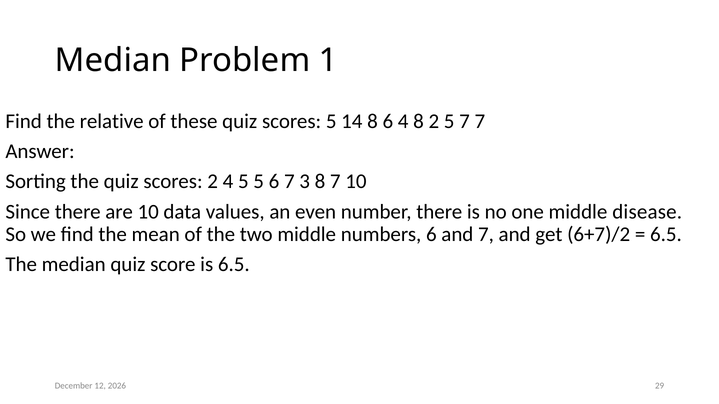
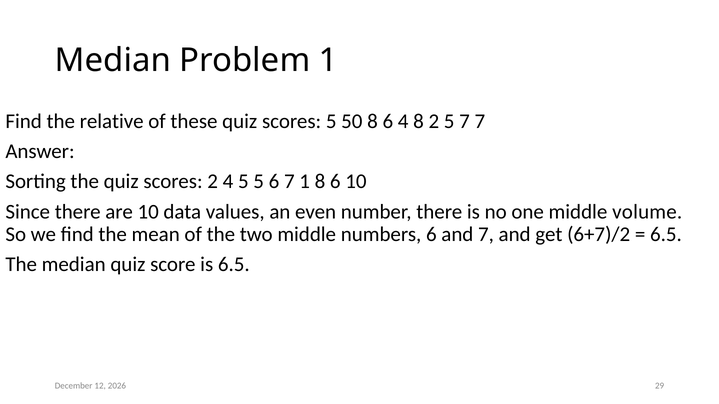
14: 14 -> 50 (352, 122)
7 3: 3 -> 1 (305, 182)
7: 7 -> 6 (335, 182)
disease: disease -> volume (647, 212)
